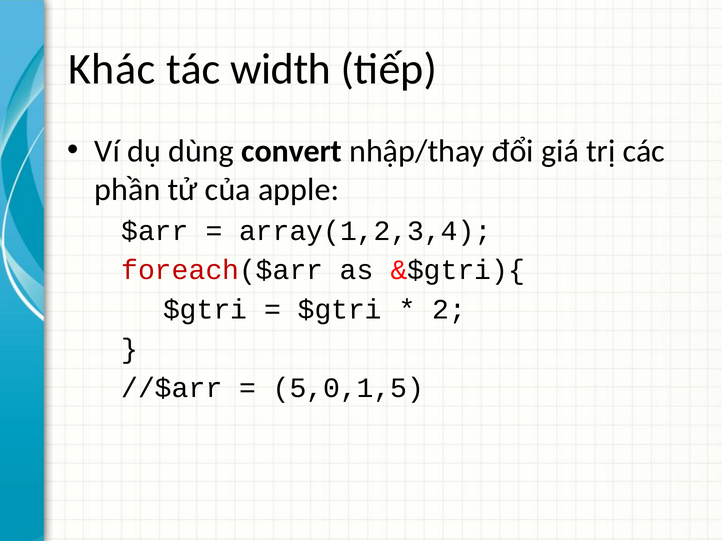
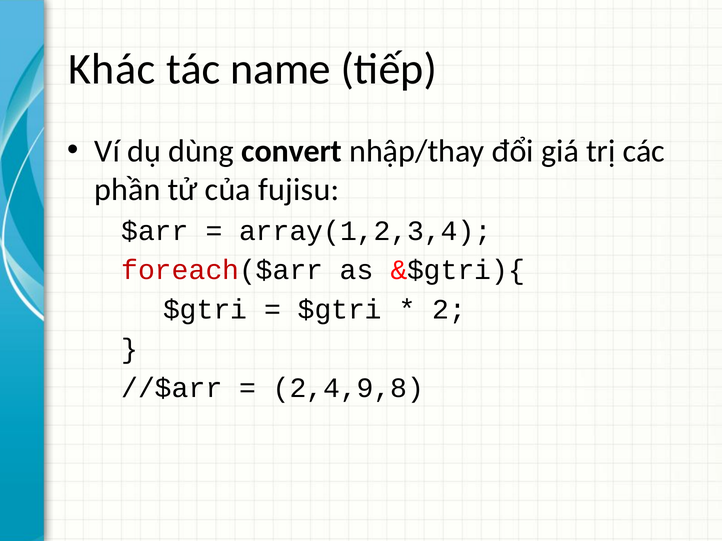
width: width -> name (281, 69)
apple: apple -> fujisu (299, 190)
5,0,1,5: 5,0,1,5 -> 2,4,9,8 (348, 388)
